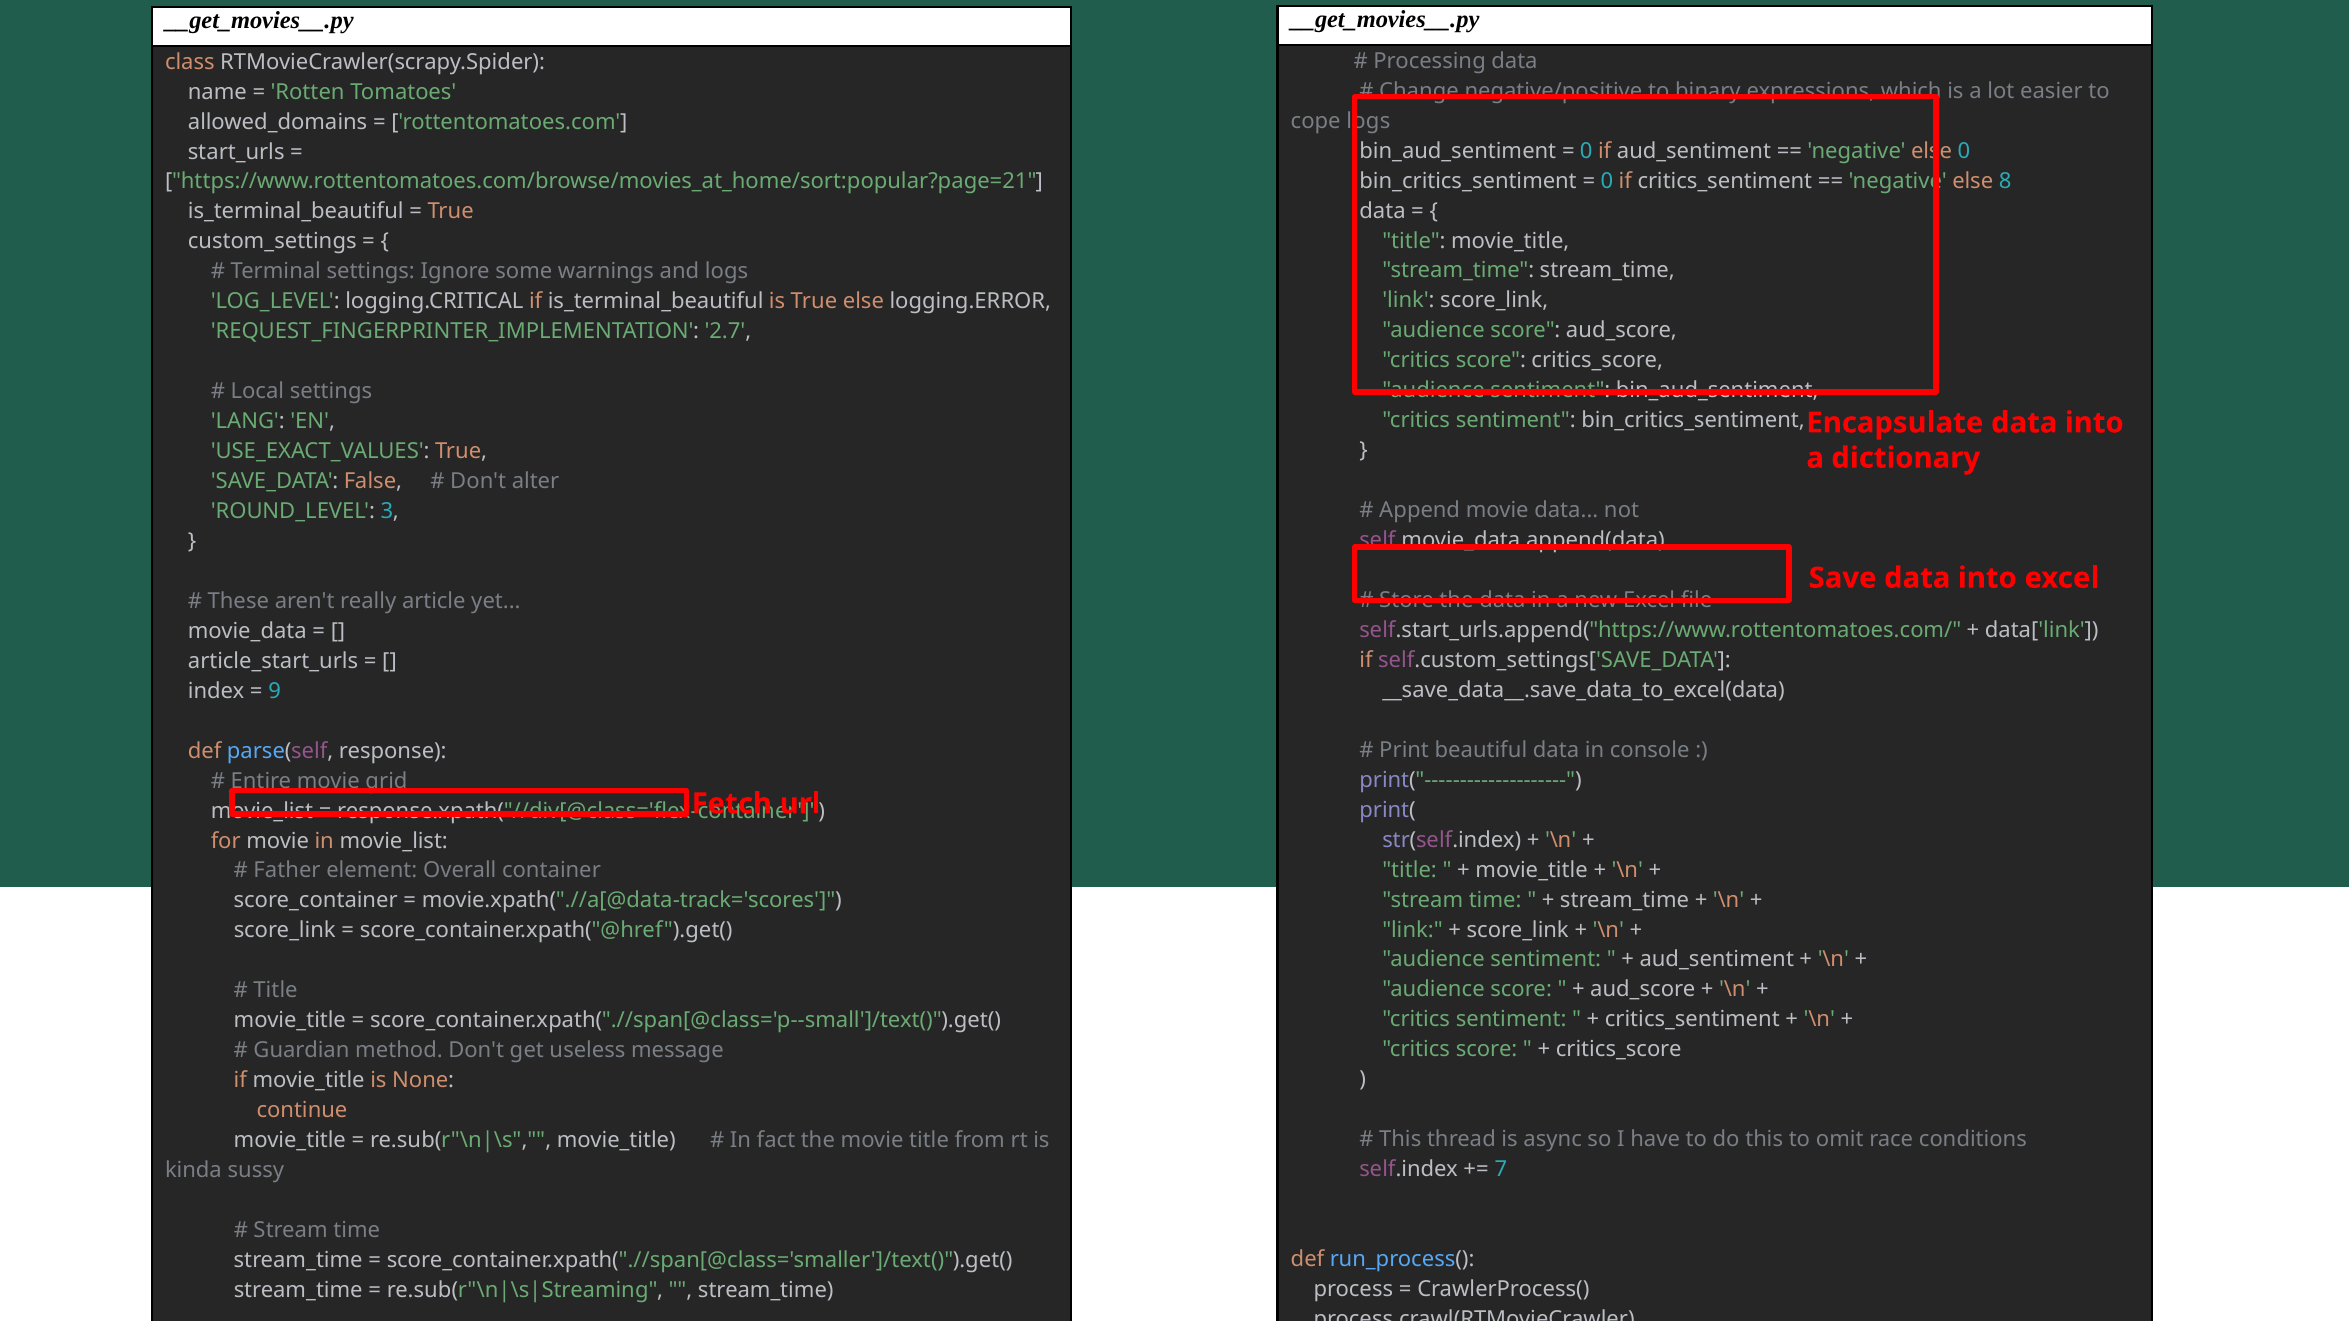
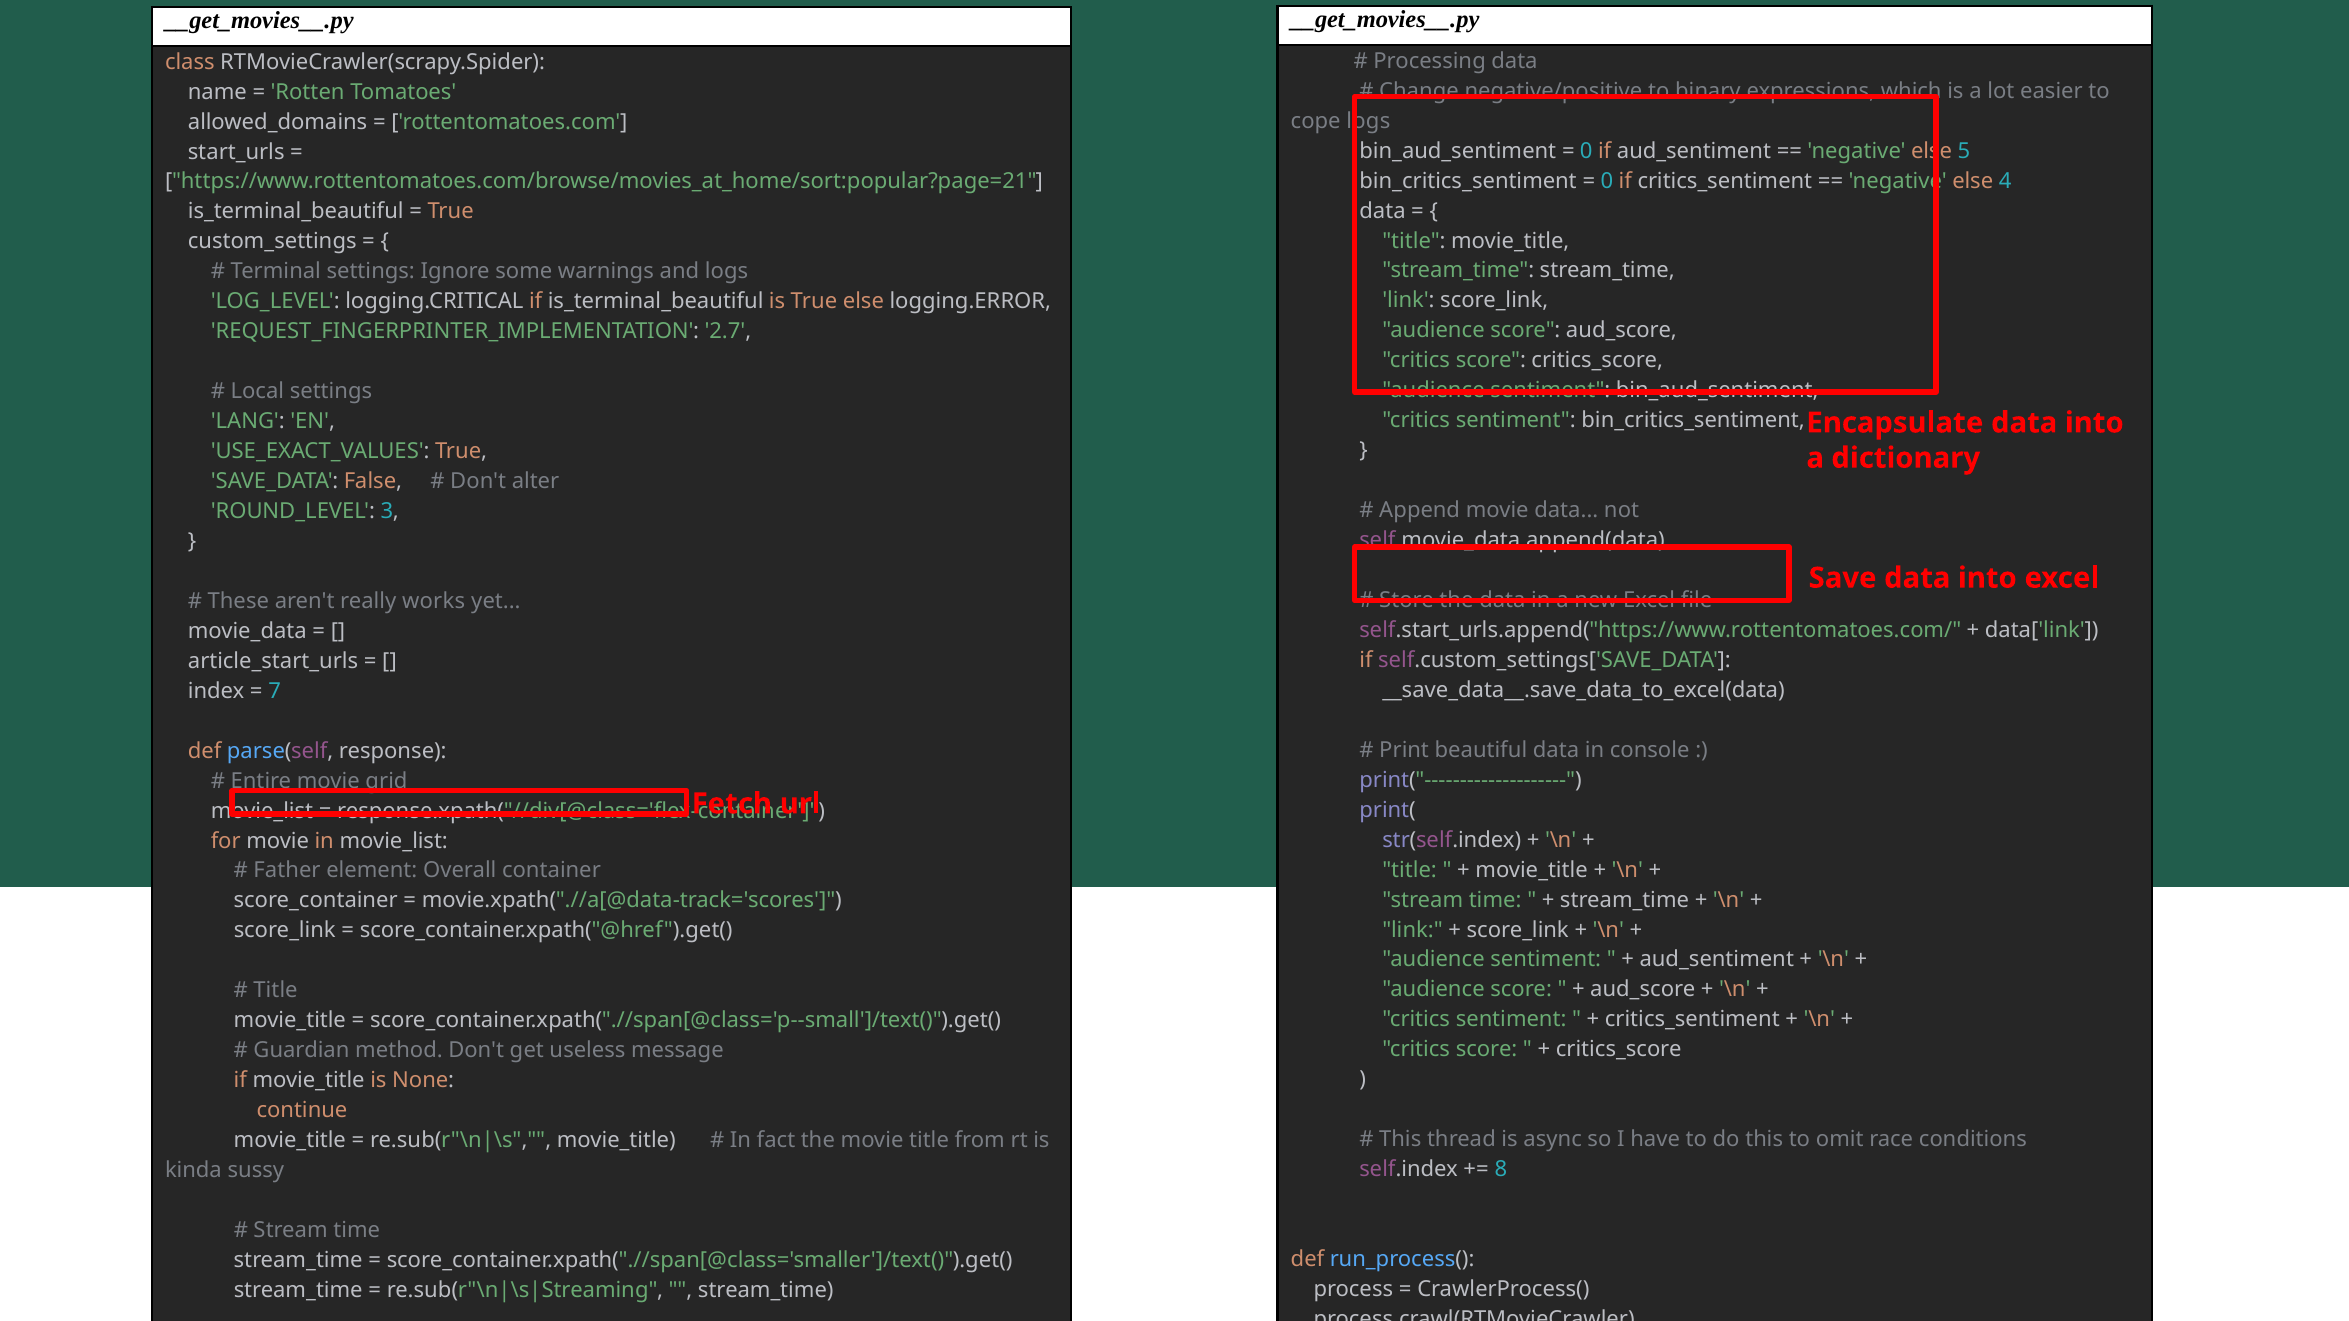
else 0: 0 -> 5 (1964, 151)
8: 8 -> 4 (2005, 181)
article: article -> works (434, 601)
9: 9 -> 7 (275, 691)
7: 7 -> 8 (1501, 1170)
